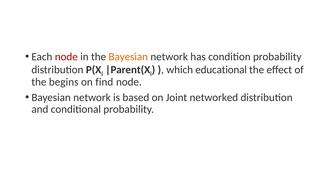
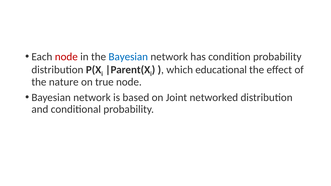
Bayesian colour: orange -> blue (128, 57)
begins: begins -> nature (64, 82)
find: find -> true (104, 82)
